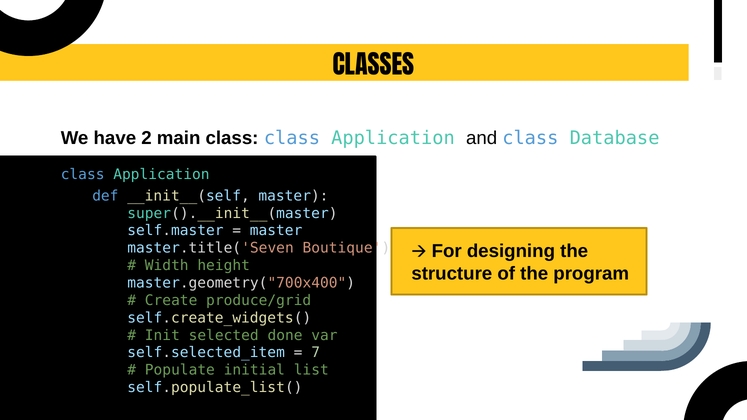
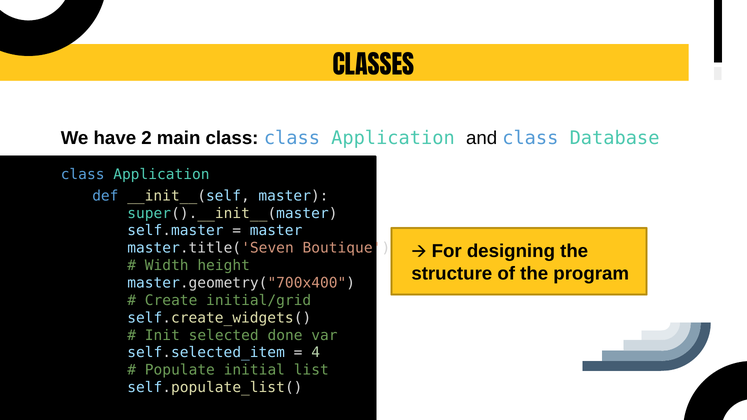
produce/grid: produce/grid -> initial/grid (259, 301)
7: 7 -> 4 (316, 353)
